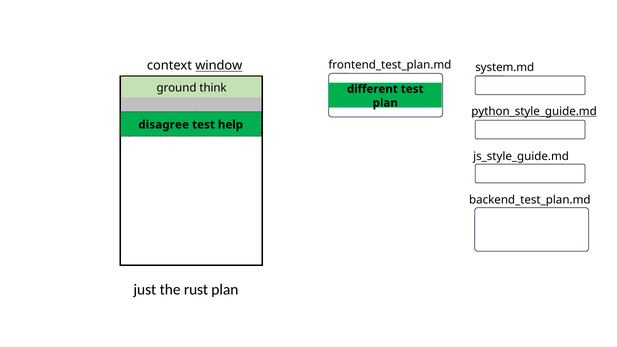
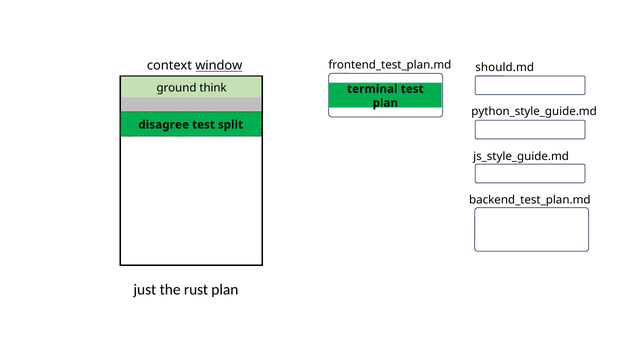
system.md: system.md -> should.md (505, 68)
different: different -> terminal (372, 89)
python_style_guide.md underline: present -> none (534, 111)
help: help -> split (230, 125)
